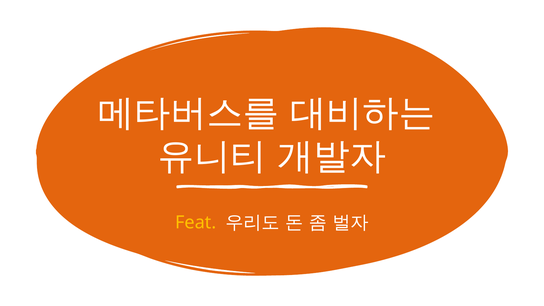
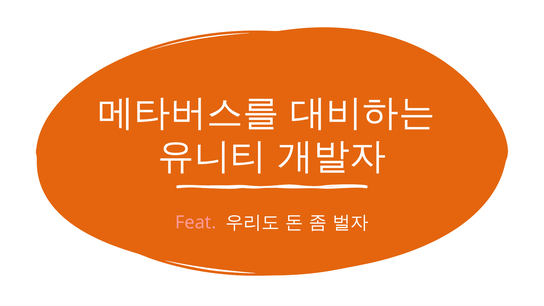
Feat colour: yellow -> pink (196, 222)
